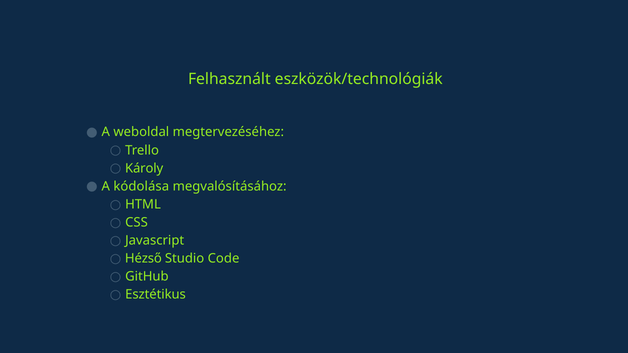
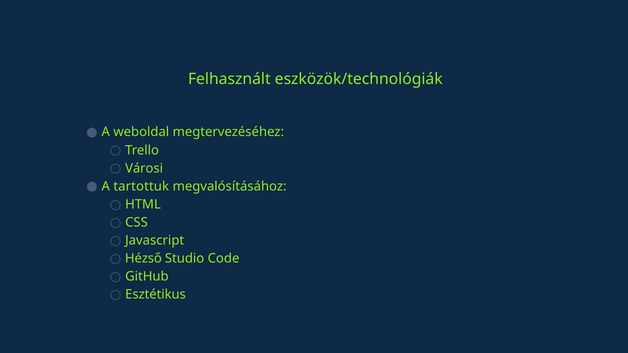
Károly: Károly -> Városi (144, 168)
kódolása: kódolása -> tartottuk (141, 186)
